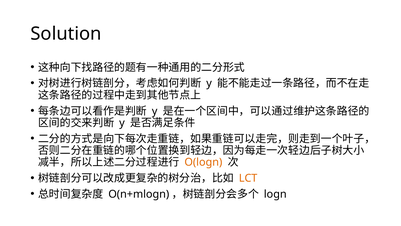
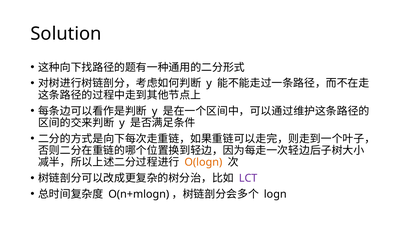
LCT colour: orange -> purple (248, 178)
